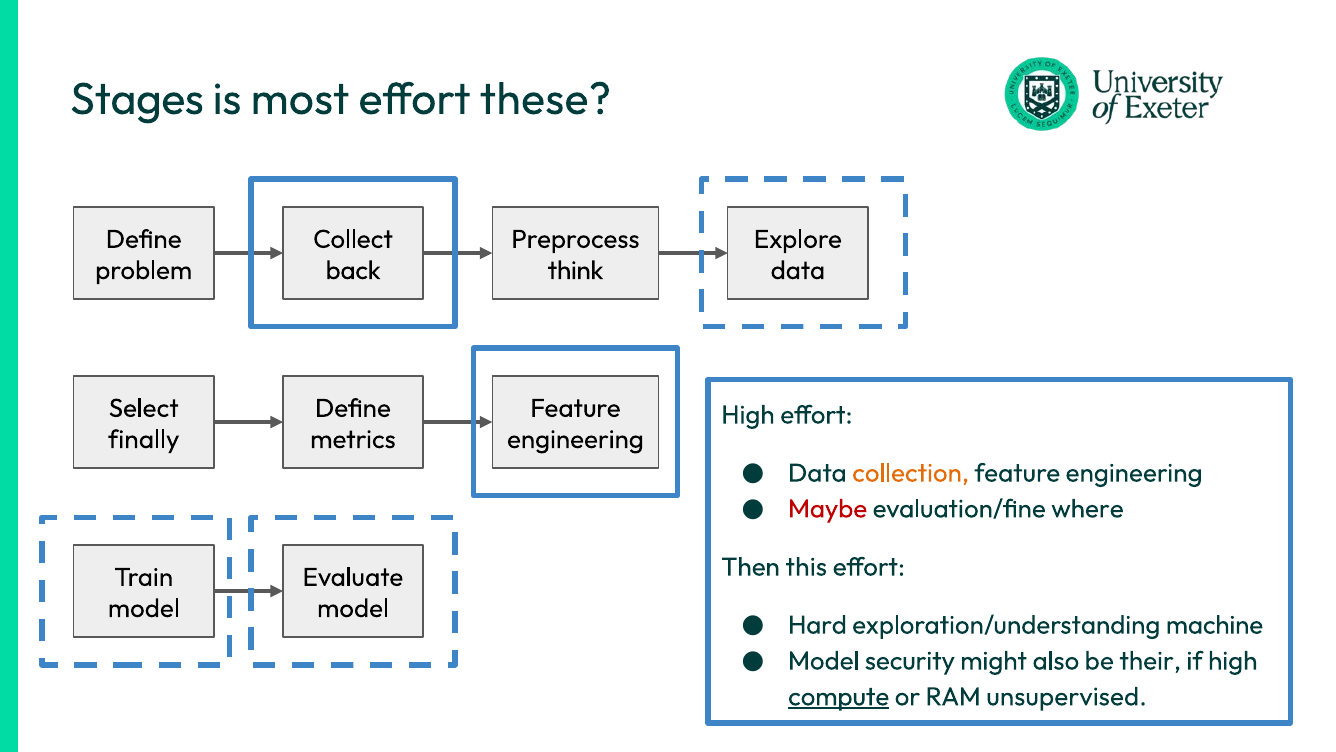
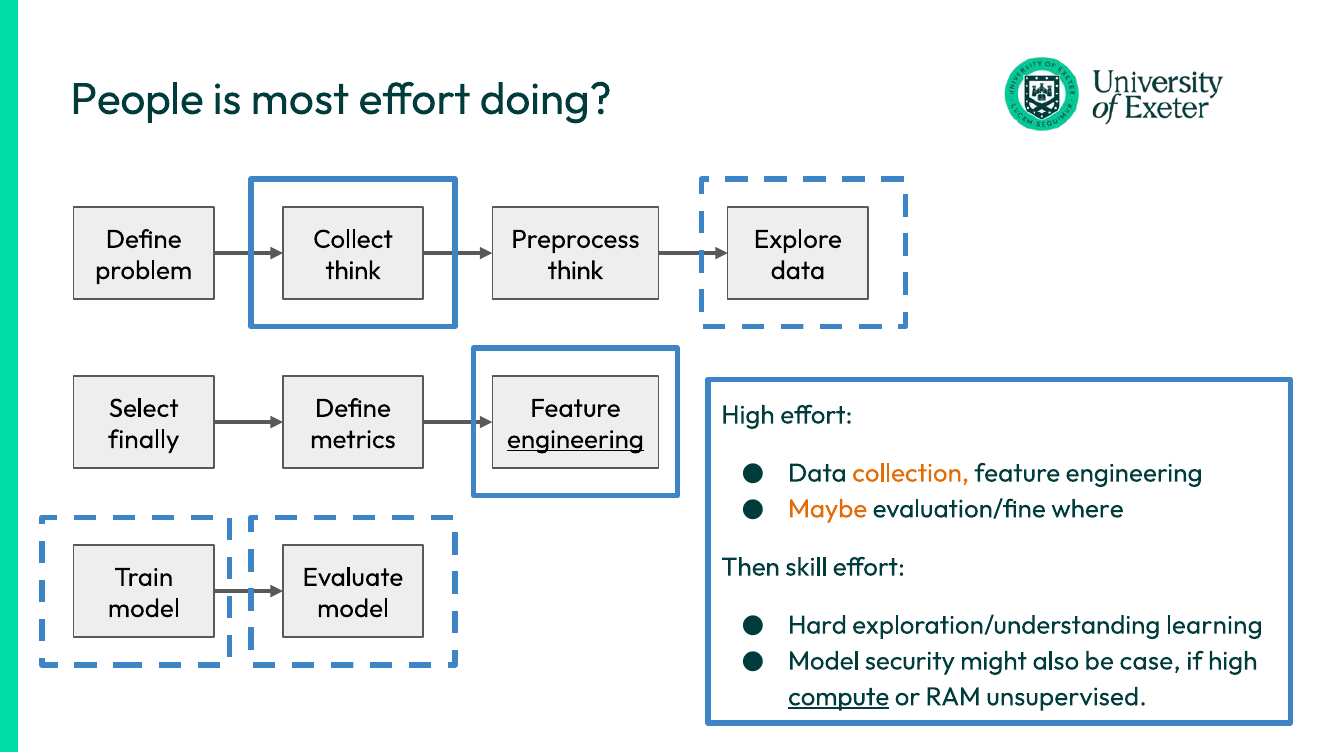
Stages: Stages -> People (137, 99)
these: these -> doing (546, 99)
back: back -> think (353, 270)
engineering underline: none -> present (575, 439)
Maybe colour: red -> orange (828, 509)
this: this -> skill (806, 567)
machine: machine -> learning (1214, 625)
their: their -> case (1150, 661)
